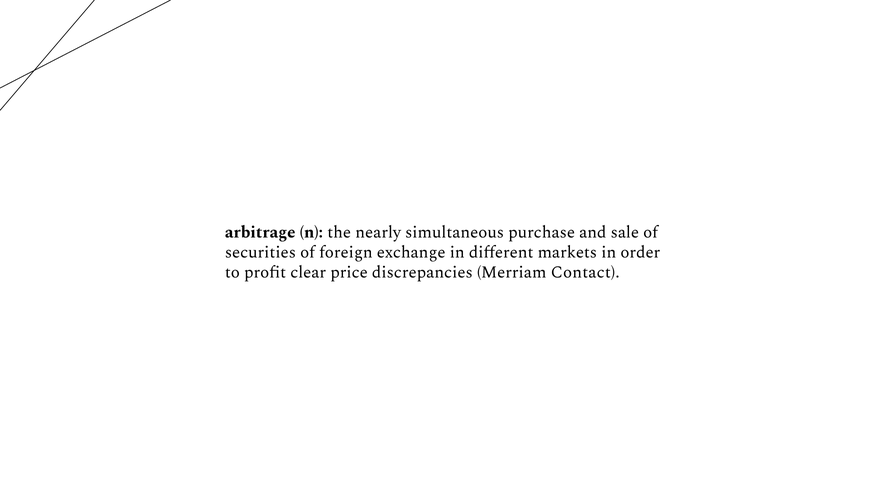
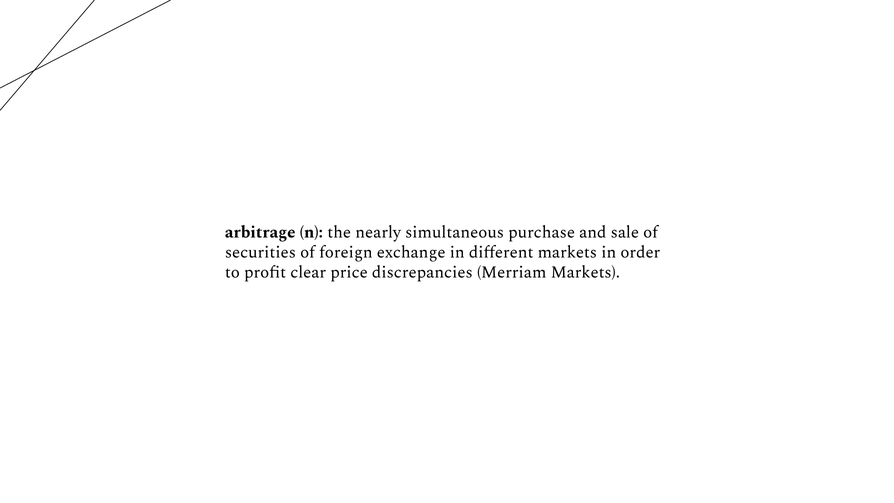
Merriam Contact: Contact -> Markets (585, 272)
